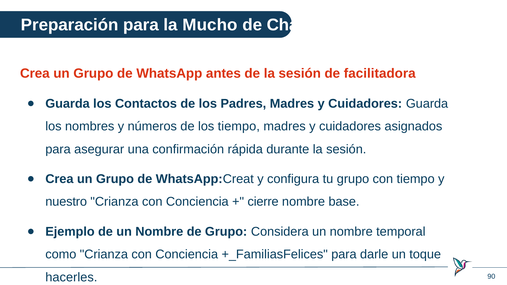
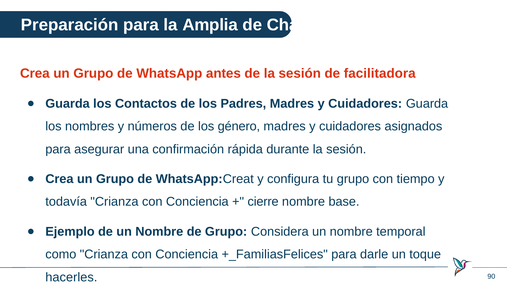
Mucho: Mucho -> Amplia (210, 25)
los tiempo: tiempo -> género (239, 126)
nuestro: nuestro -> todavía (66, 202)
